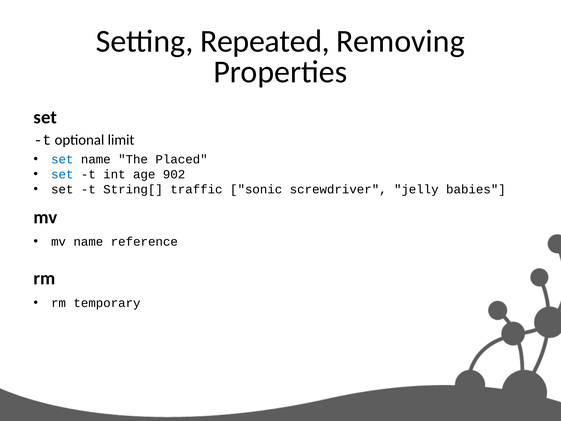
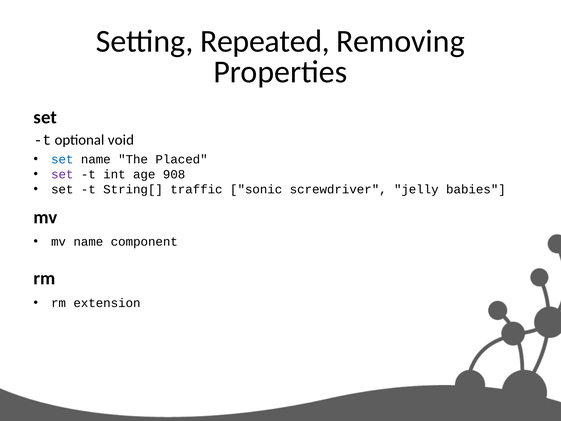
limit: limit -> void (121, 140)
set colour: blue -> purple (62, 174)
902: 902 -> 908 (174, 174)
reference: reference -> component (144, 242)
temporary: temporary -> extension (107, 303)
